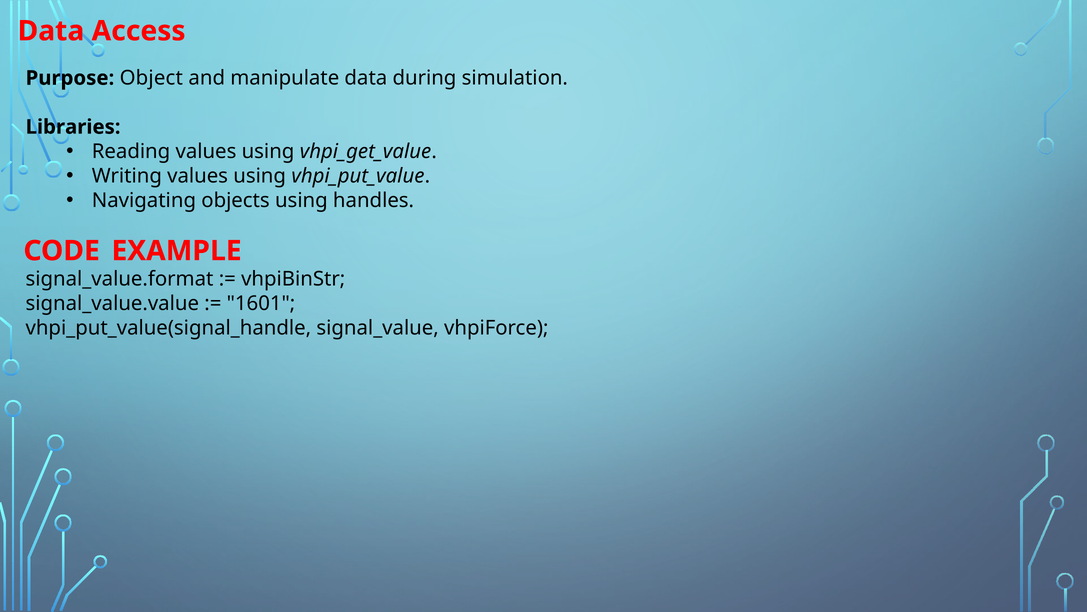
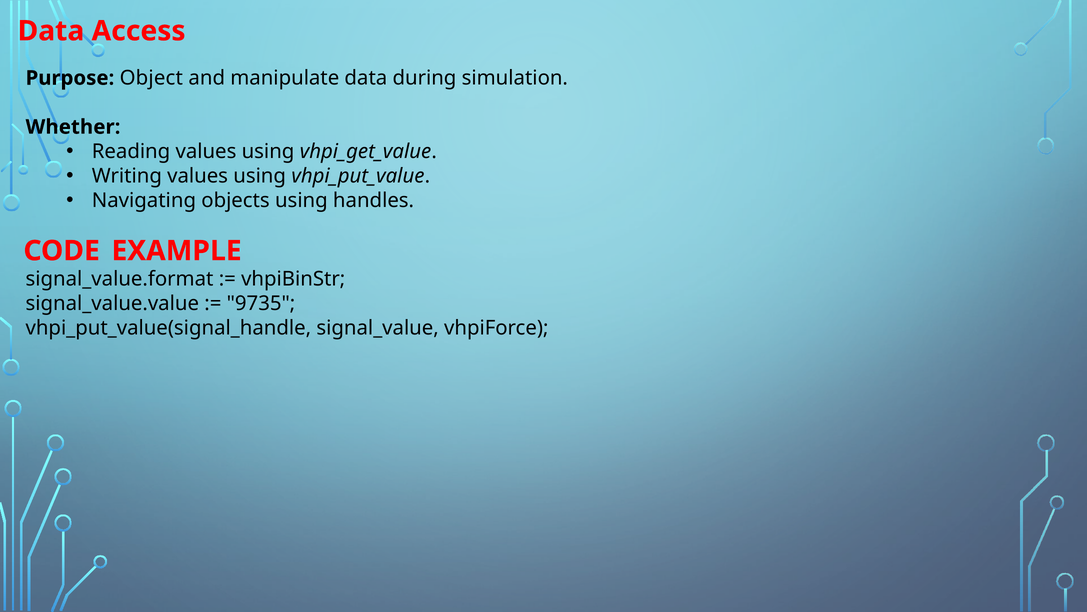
Libraries: Libraries -> Whether (73, 127)
1601: 1601 -> 9735 (261, 303)
